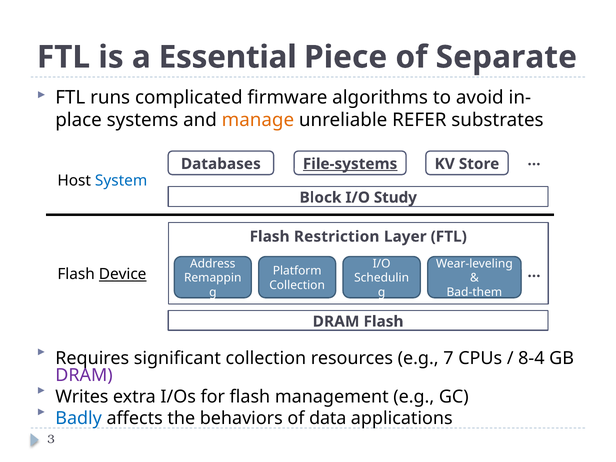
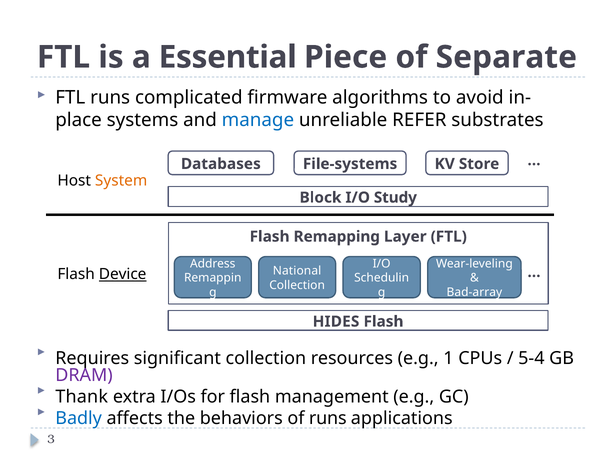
manage colour: orange -> blue (258, 120)
File-systems underline: present -> none (350, 164)
System colour: blue -> orange (121, 181)
Restriction: Restriction -> Remapping (337, 237)
Platform: Platform -> National (297, 271)
Bad-them: Bad-them -> Bad-array (474, 292)
DRAM: DRAM -> HIDES (336, 322)
7: 7 -> 1 (448, 358)
8-4: 8-4 -> 5-4 (531, 358)
Writes: Writes -> Thank (82, 397)
of data: data -> runs (328, 418)
